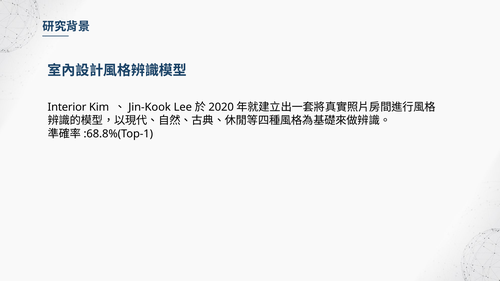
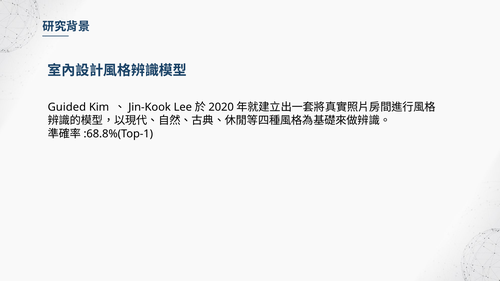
Interior: Interior -> Guided (67, 107)
